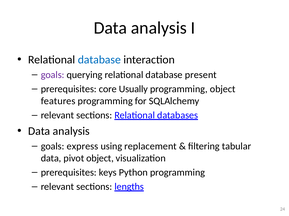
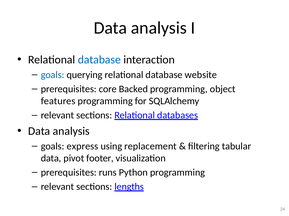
goals colour: purple -> blue (53, 75)
present: present -> website (201, 75)
Usually: Usually -> Backed (133, 89)
pivot object: object -> footer (100, 159)
keys: keys -> runs (108, 173)
